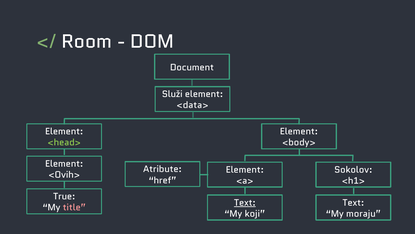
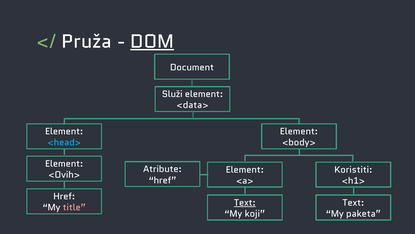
Room: Room -> Pruža (87, 41)
DOM underline: none -> present (152, 41)
<head> colour: light green -> light blue (64, 142)
Sokolov: Sokolov -> Koristiti (353, 169)
True: True -> Href (64, 196)
moraju: moraju -> paketa (364, 213)
